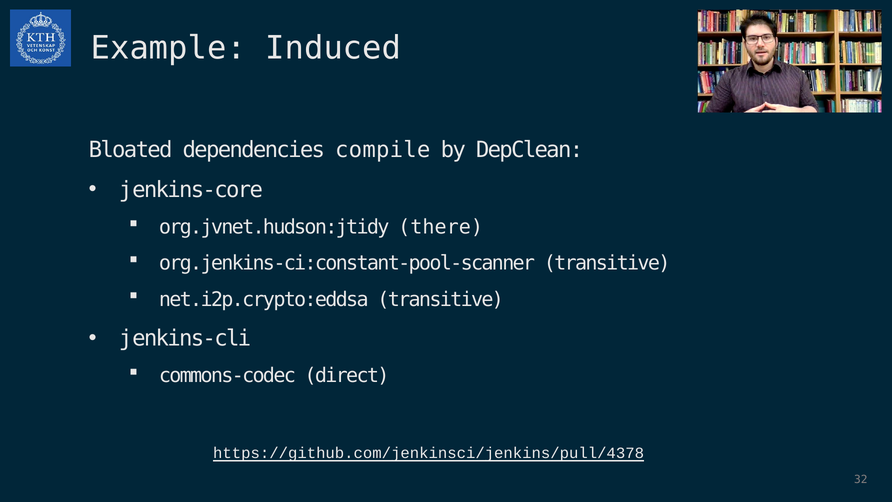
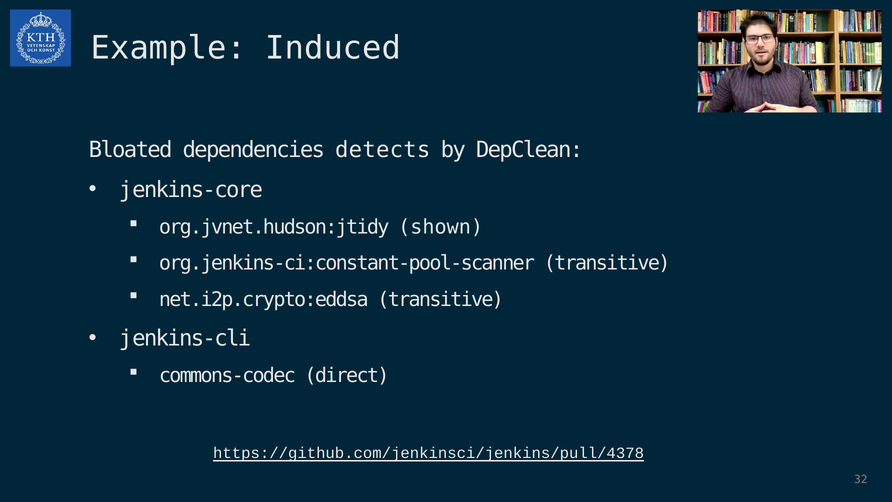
compile: compile -> detects (383, 150)
there: there -> shown (441, 227)
